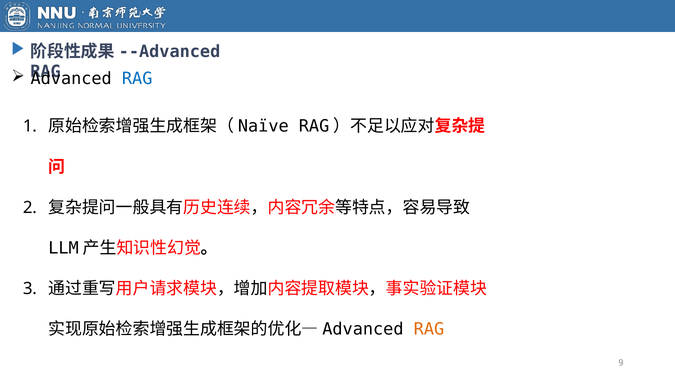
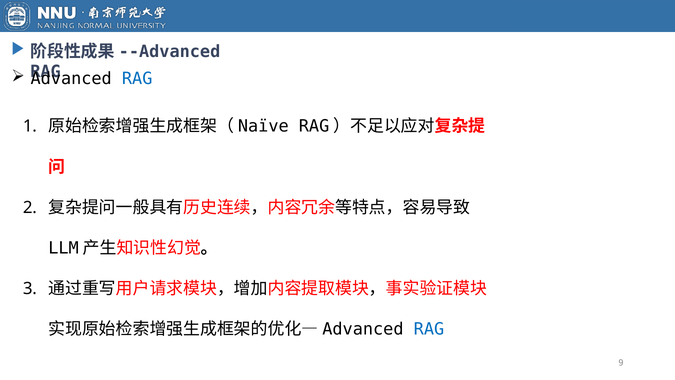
RAG colour: orange -> blue (429, 329)
